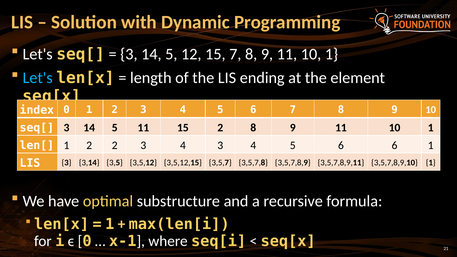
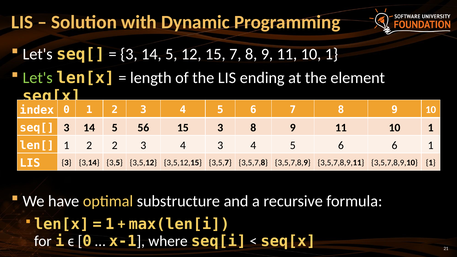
Let's colour: light blue -> light green (38, 78)
5 11: 11 -> 56 (143, 128)
15 2: 2 -> 3 (220, 128)
